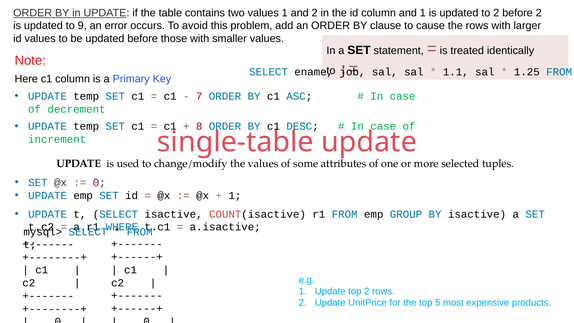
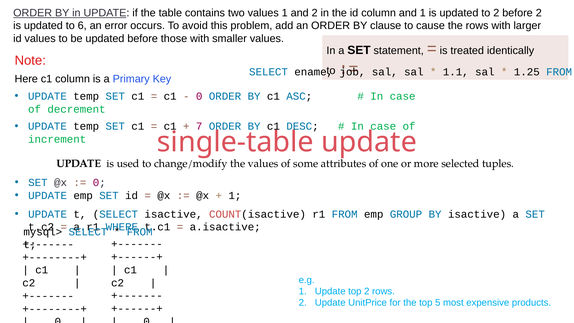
to 9: 9 -> 6 (82, 26)
7: 7 -> 0 (199, 96)
8: 8 -> 7 (199, 126)
